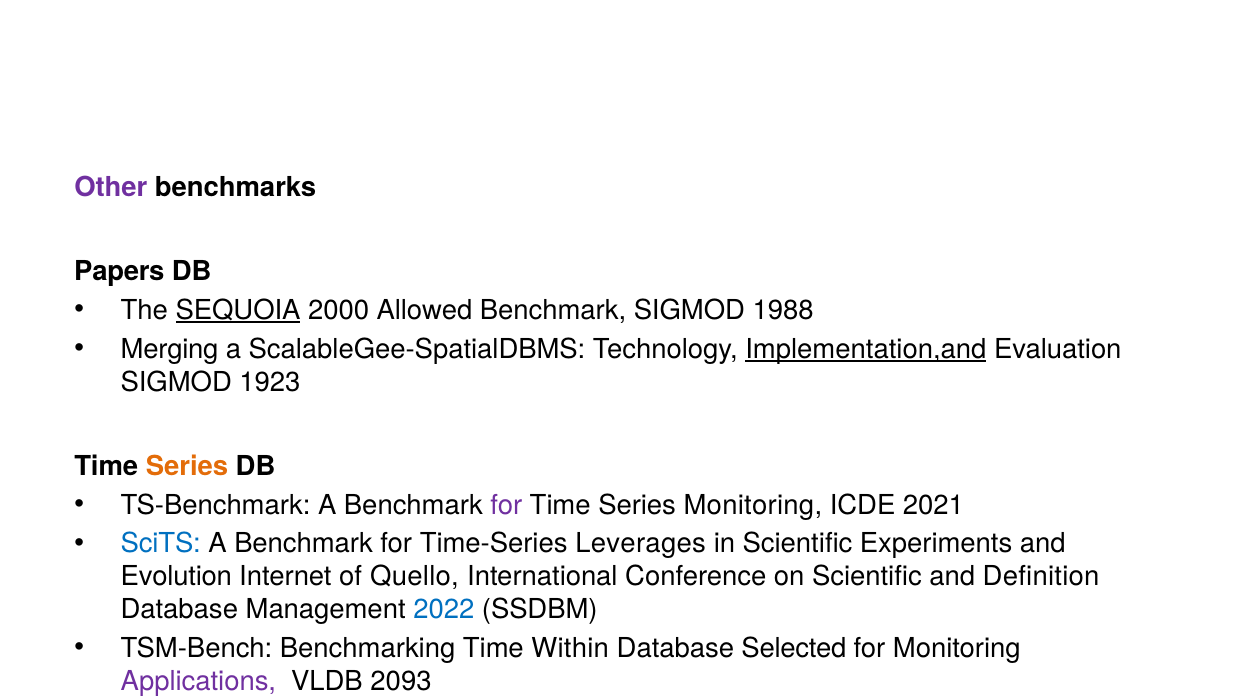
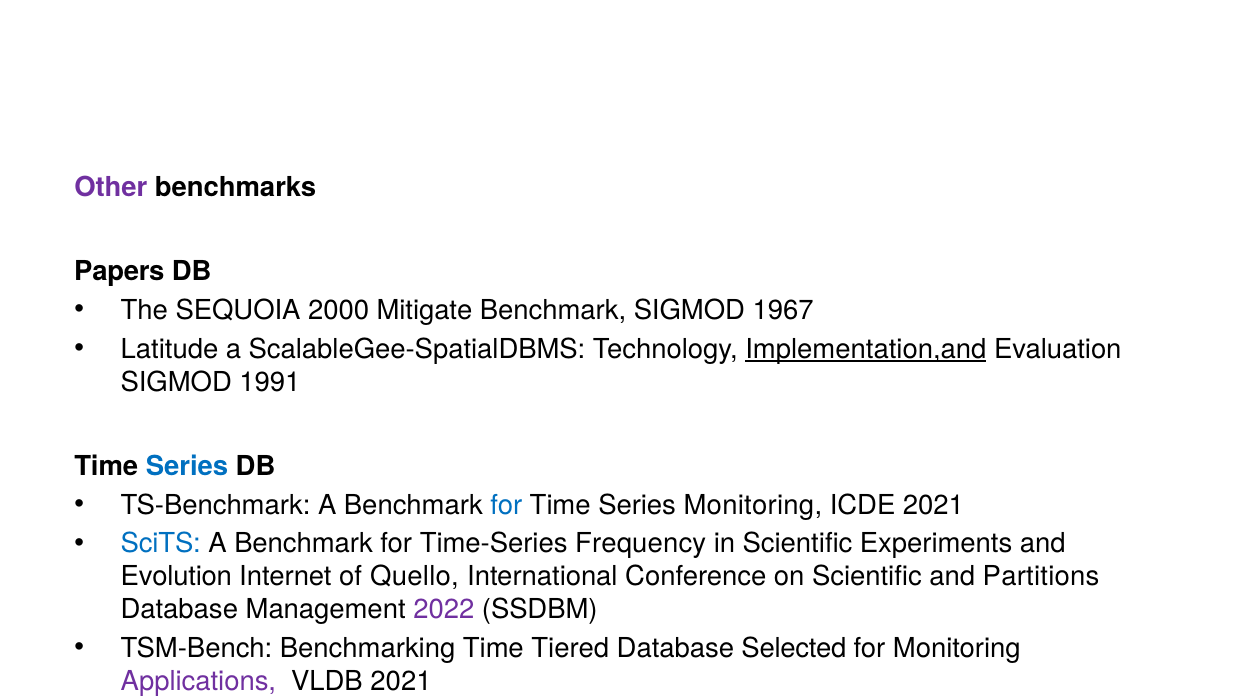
SEQUOIA underline: present -> none (238, 310)
Allowed: Allowed -> Mitigate (424, 310)
1988: 1988 -> 1967 (783, 310)
Merging: Merging -> Latitude (170, 349)
1923: 1923 -> 1991 (270, 382)
Series colour: orange -> blue (187, 466)
for colour: purple -> blue (506, 505)
Leverages: Leverages -> Frequency (641, 543)
Definition: Definition -> Partitions (1041, 576)
2022 colour: blue -> purple (444, 609)
Within: Within -> Tiered (570, 648)
VLDB 2093: 2093 -> 2021 (401, 681)
